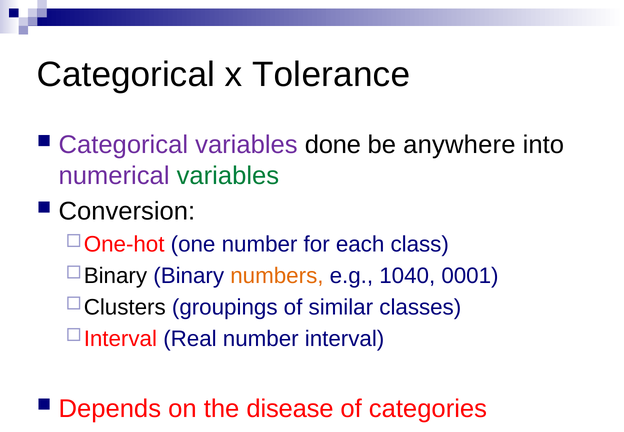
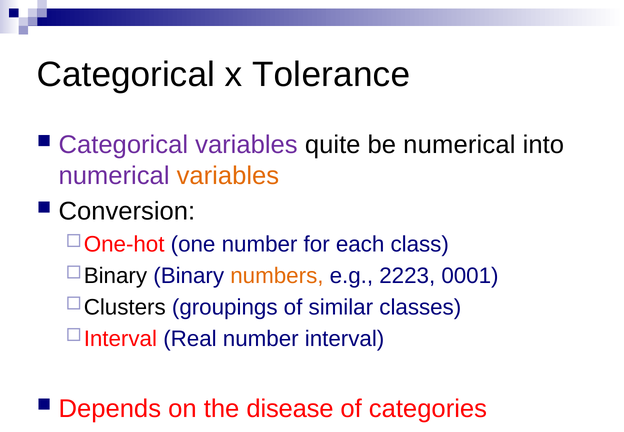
done: done -> quite (333, 145)
be anywhere: anywhere -> numerical (459, 145)
variables colour: green -> orange (228, 176)
1040: 1040 -> 2223 (407, 276)
